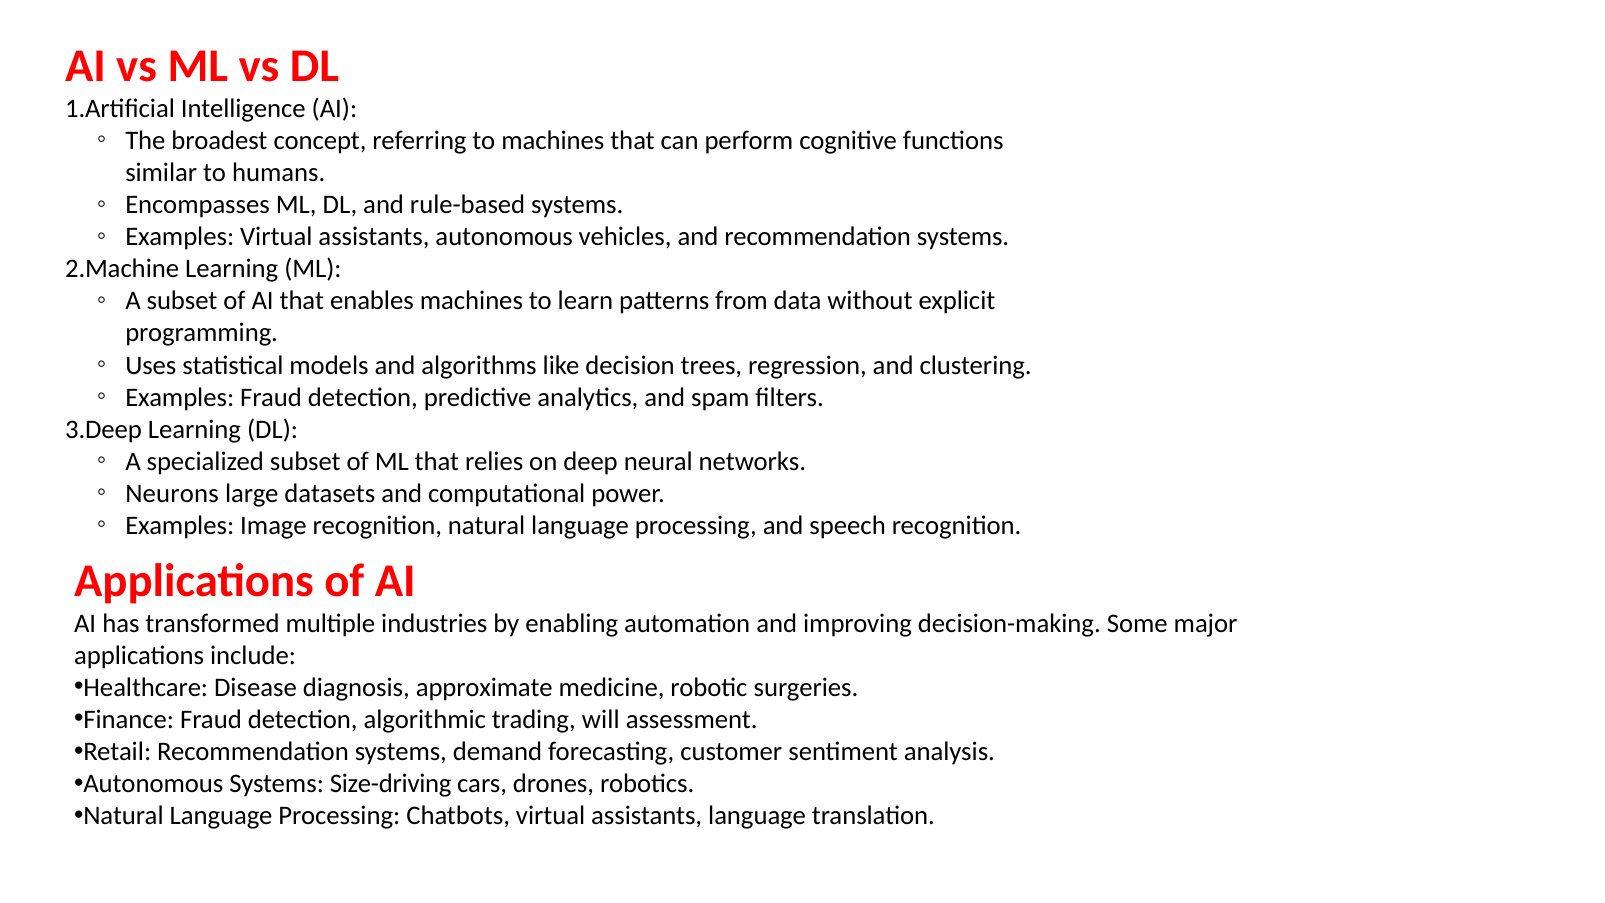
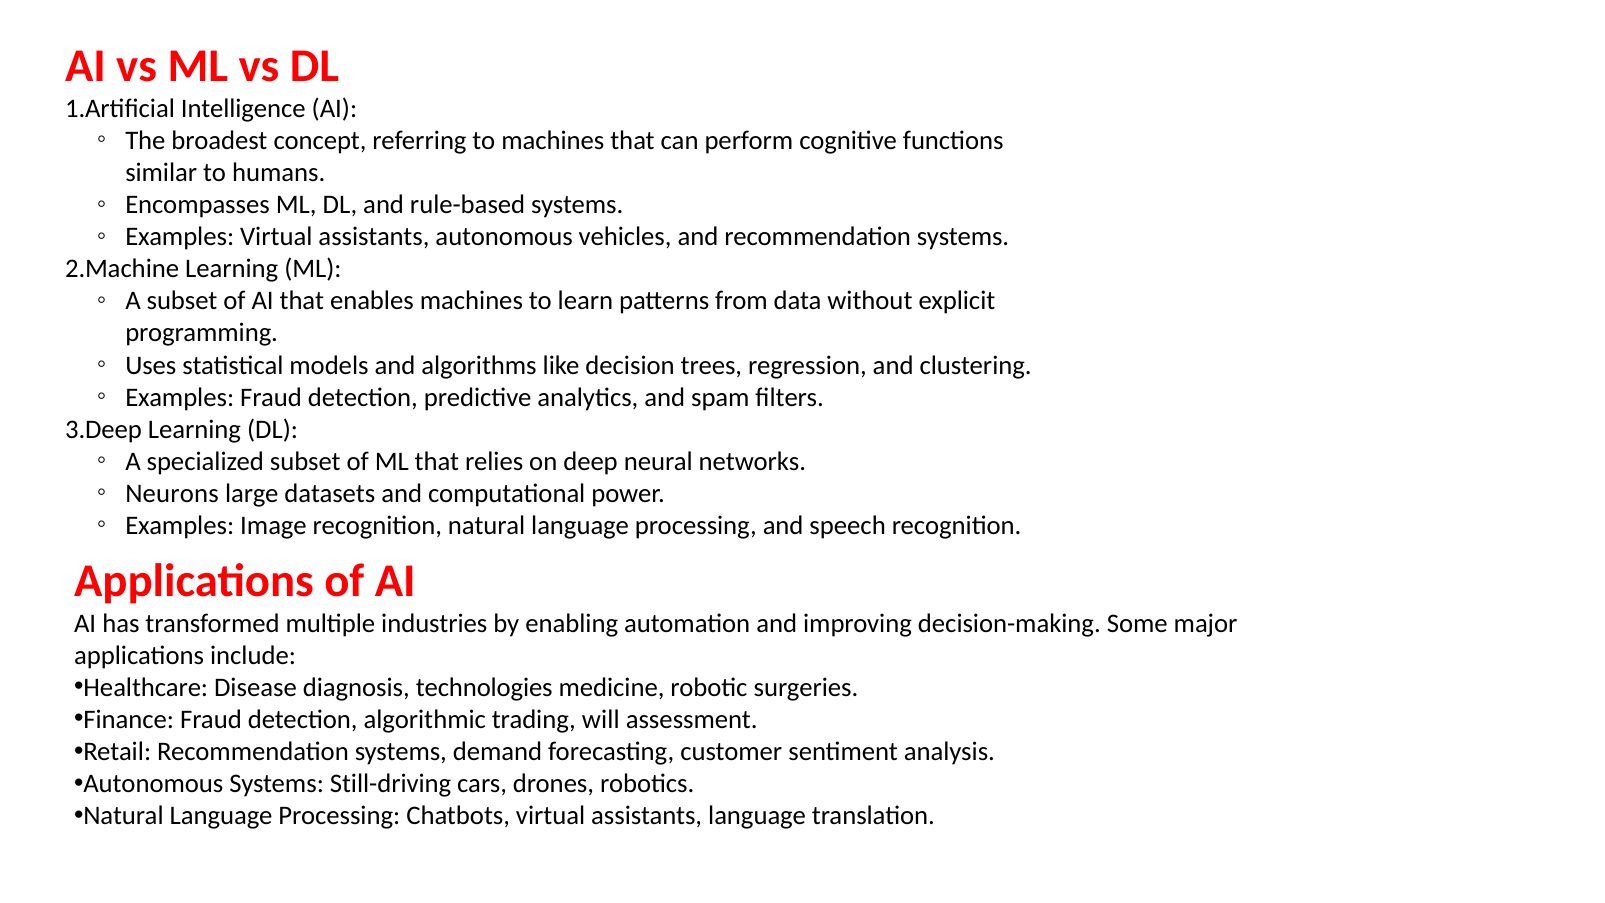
approximate: approximate -> technologies (484, 687)
Size-driving: Size-driving -> Still-driving (391, 784)
